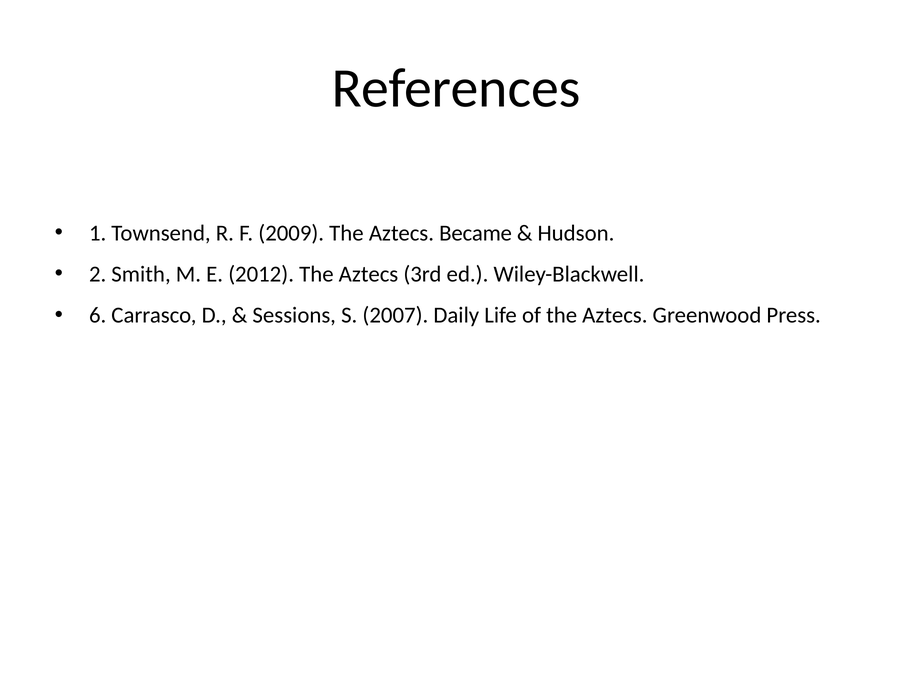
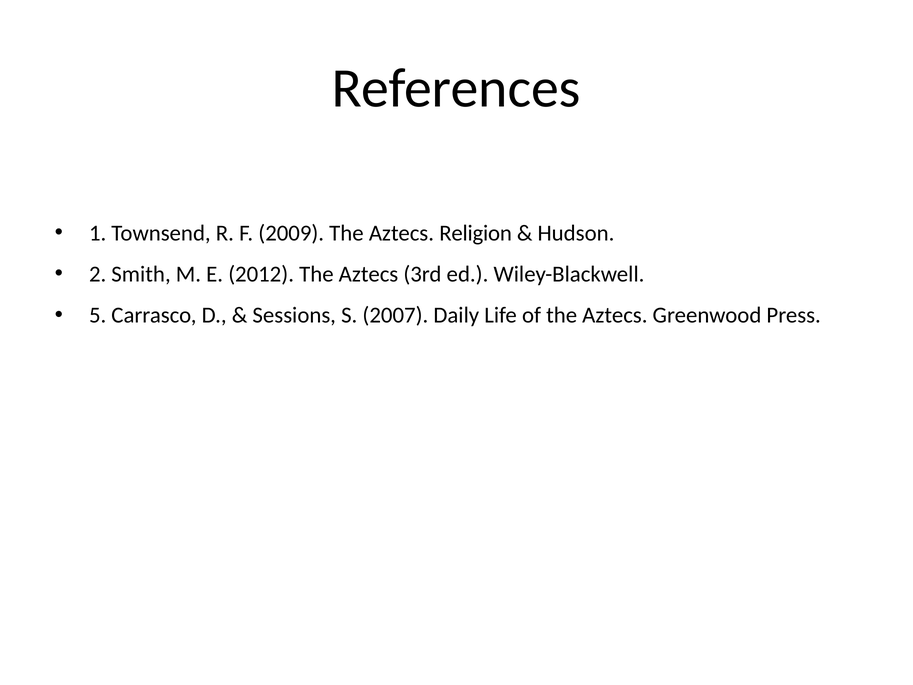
Became: Became -> Religion (476, 233)
6: 6 -> 5 (98, 315)
